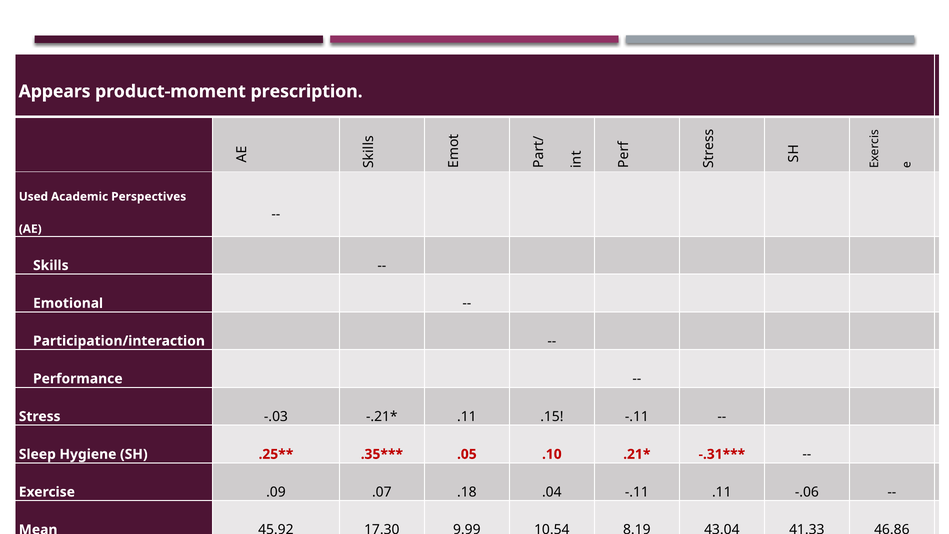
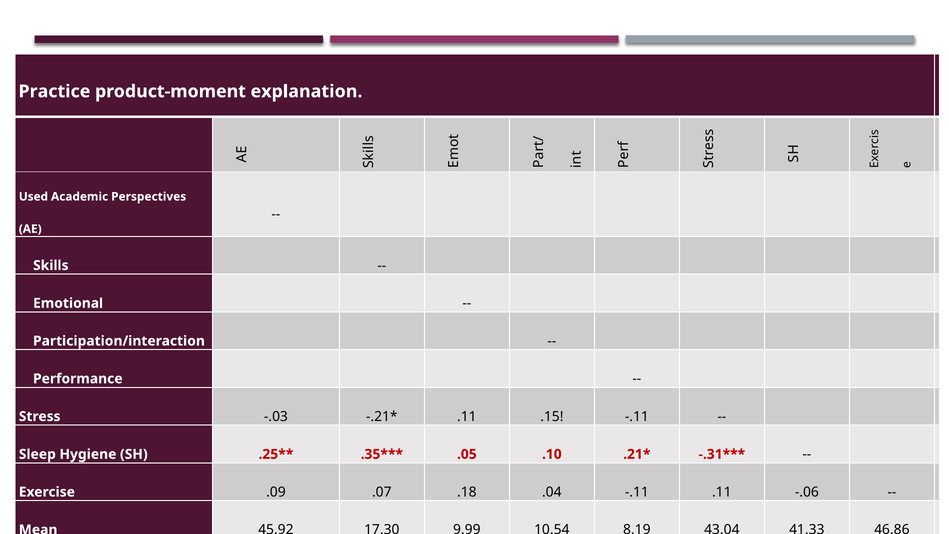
Appears: Appears -> Practice (54, 91)
prescription: prescription -> explanation (307, 91)
